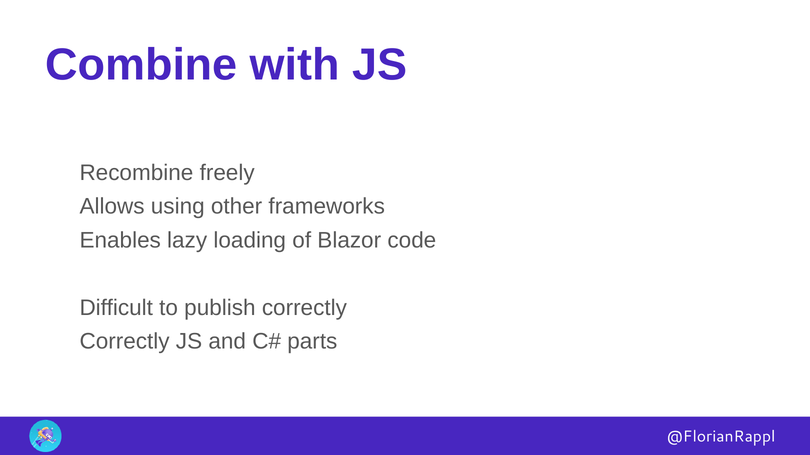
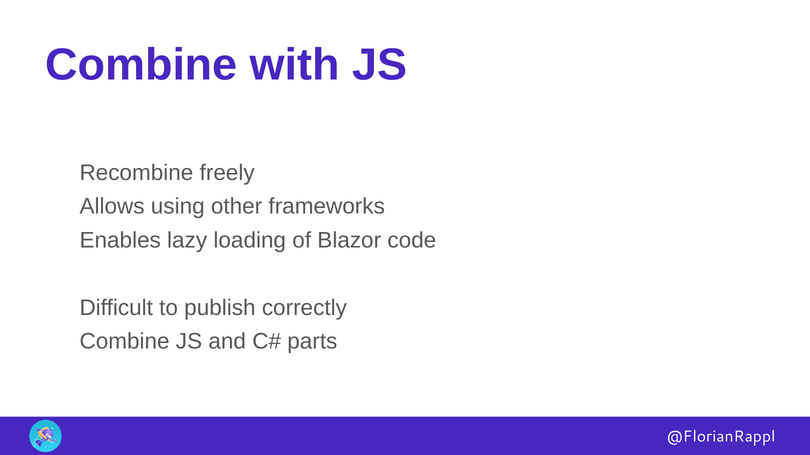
Correctly: Correctly -> Combine (125, 342)
